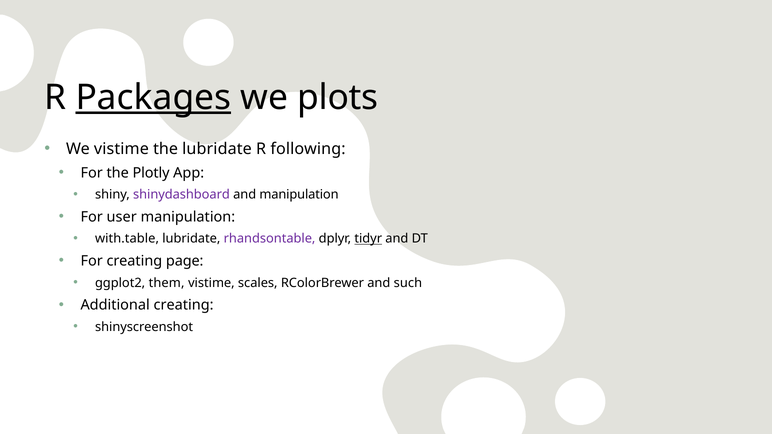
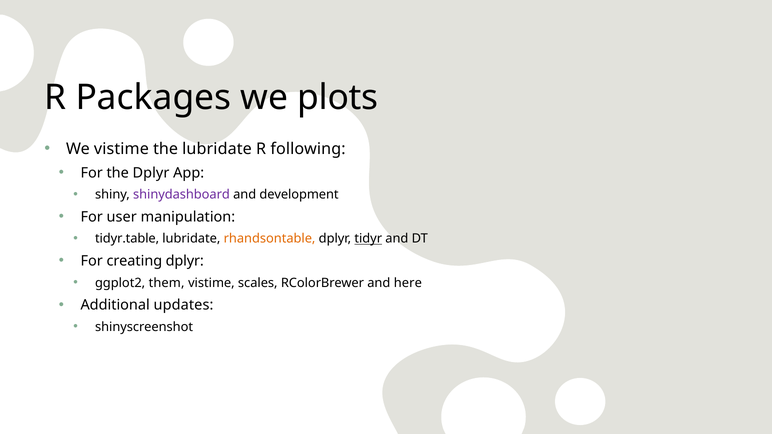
Packages underline: present -> none (153, 98)
the Plotly: Plotly -> Dplyr (151, 173)
and manipulation: manipulation -> development (299, 195)
with.table: with.table -> tidyr.table (127, 239)
rhandsontable colour: purple -> orange (270, 239)
creating page: page -> dplyr (185, 261)
such: such -> here (408, 283)
Additional creating: creating -> updates (184, 305)
